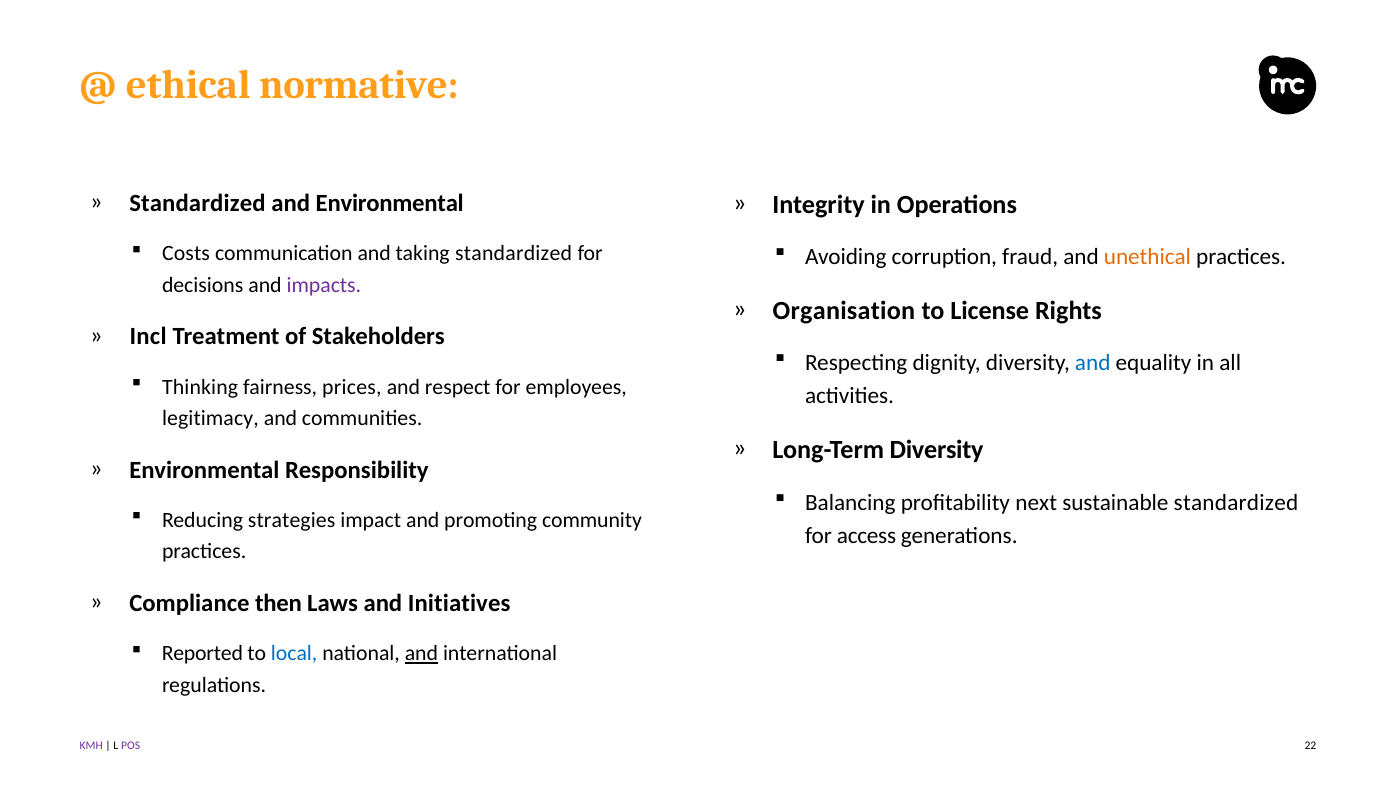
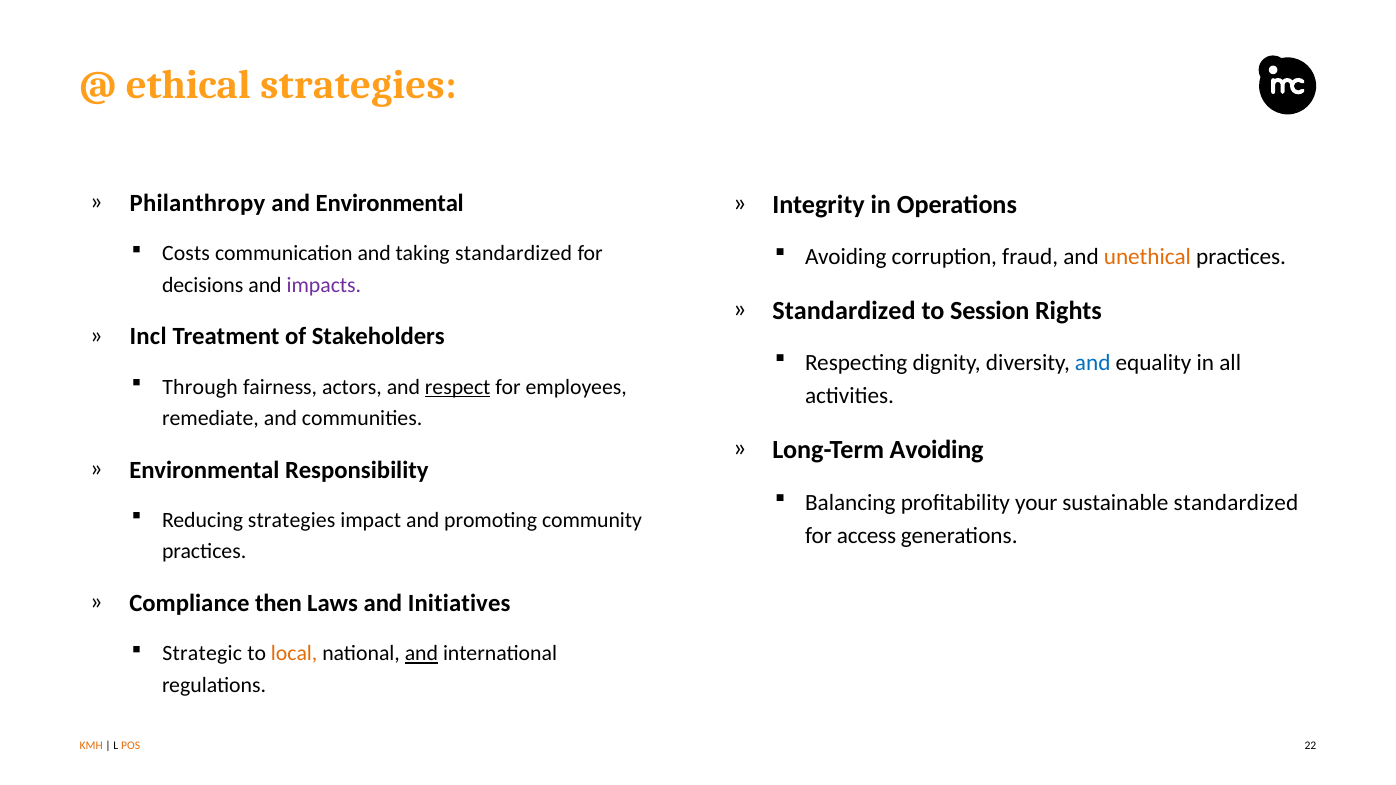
ethical normative: normative -> strategies (358, 85)
Standardized: Standardized -> Philanthropy (197, 203)
Organisation: Organisation -> Standardized (844, 311)
License: License -> Session (990, 311)
Thinking: Thinking -> Through (200, 387)
prices: prices -> actors (352, 387)
respect underline: none -> present (458, 387)
legitimacy: legitimacy -> remediate (210, 418)
Long-Term Diversity: Diversity -> Avoiding (937, 450)
next: next -> your (1036, 503)
Reported: Reported -> Strategic (202, 654)
local colour: blue -> orange (294, 654)
KMH colour: purple -> orange (91, 746)
POS colour: purple -> orange (131, 746)
